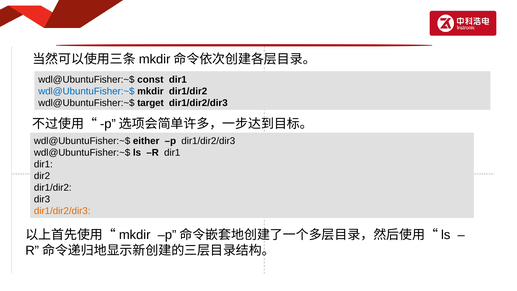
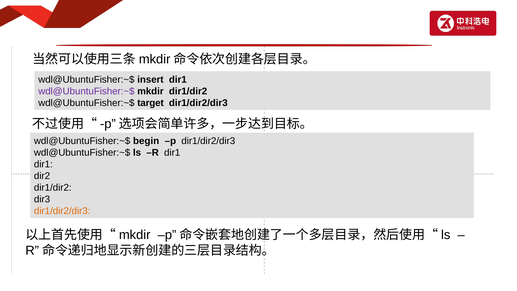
const: const -> insert (150, 80)
wdl@UbuntuFisher:~$ colour: blue -> purple (86, 91)
either: either -> begin (146, 141)
